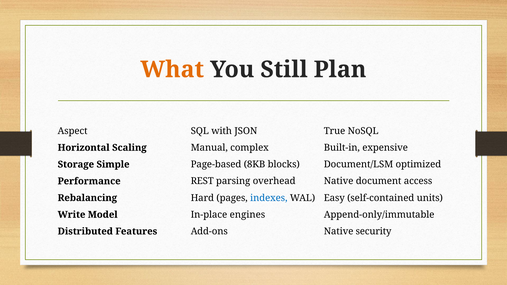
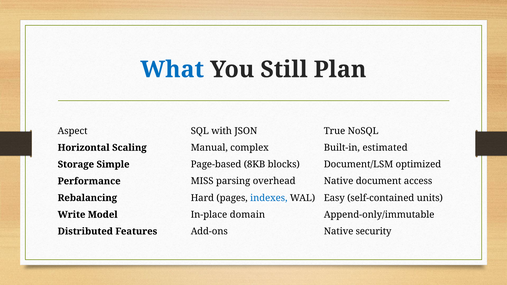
What colour: orange -> blue (172, 70)
expensive: expensive -> estimated (385, 148)
REST: REST -> MISS (202, 181)
engines: engines -> domain (247, 215)
